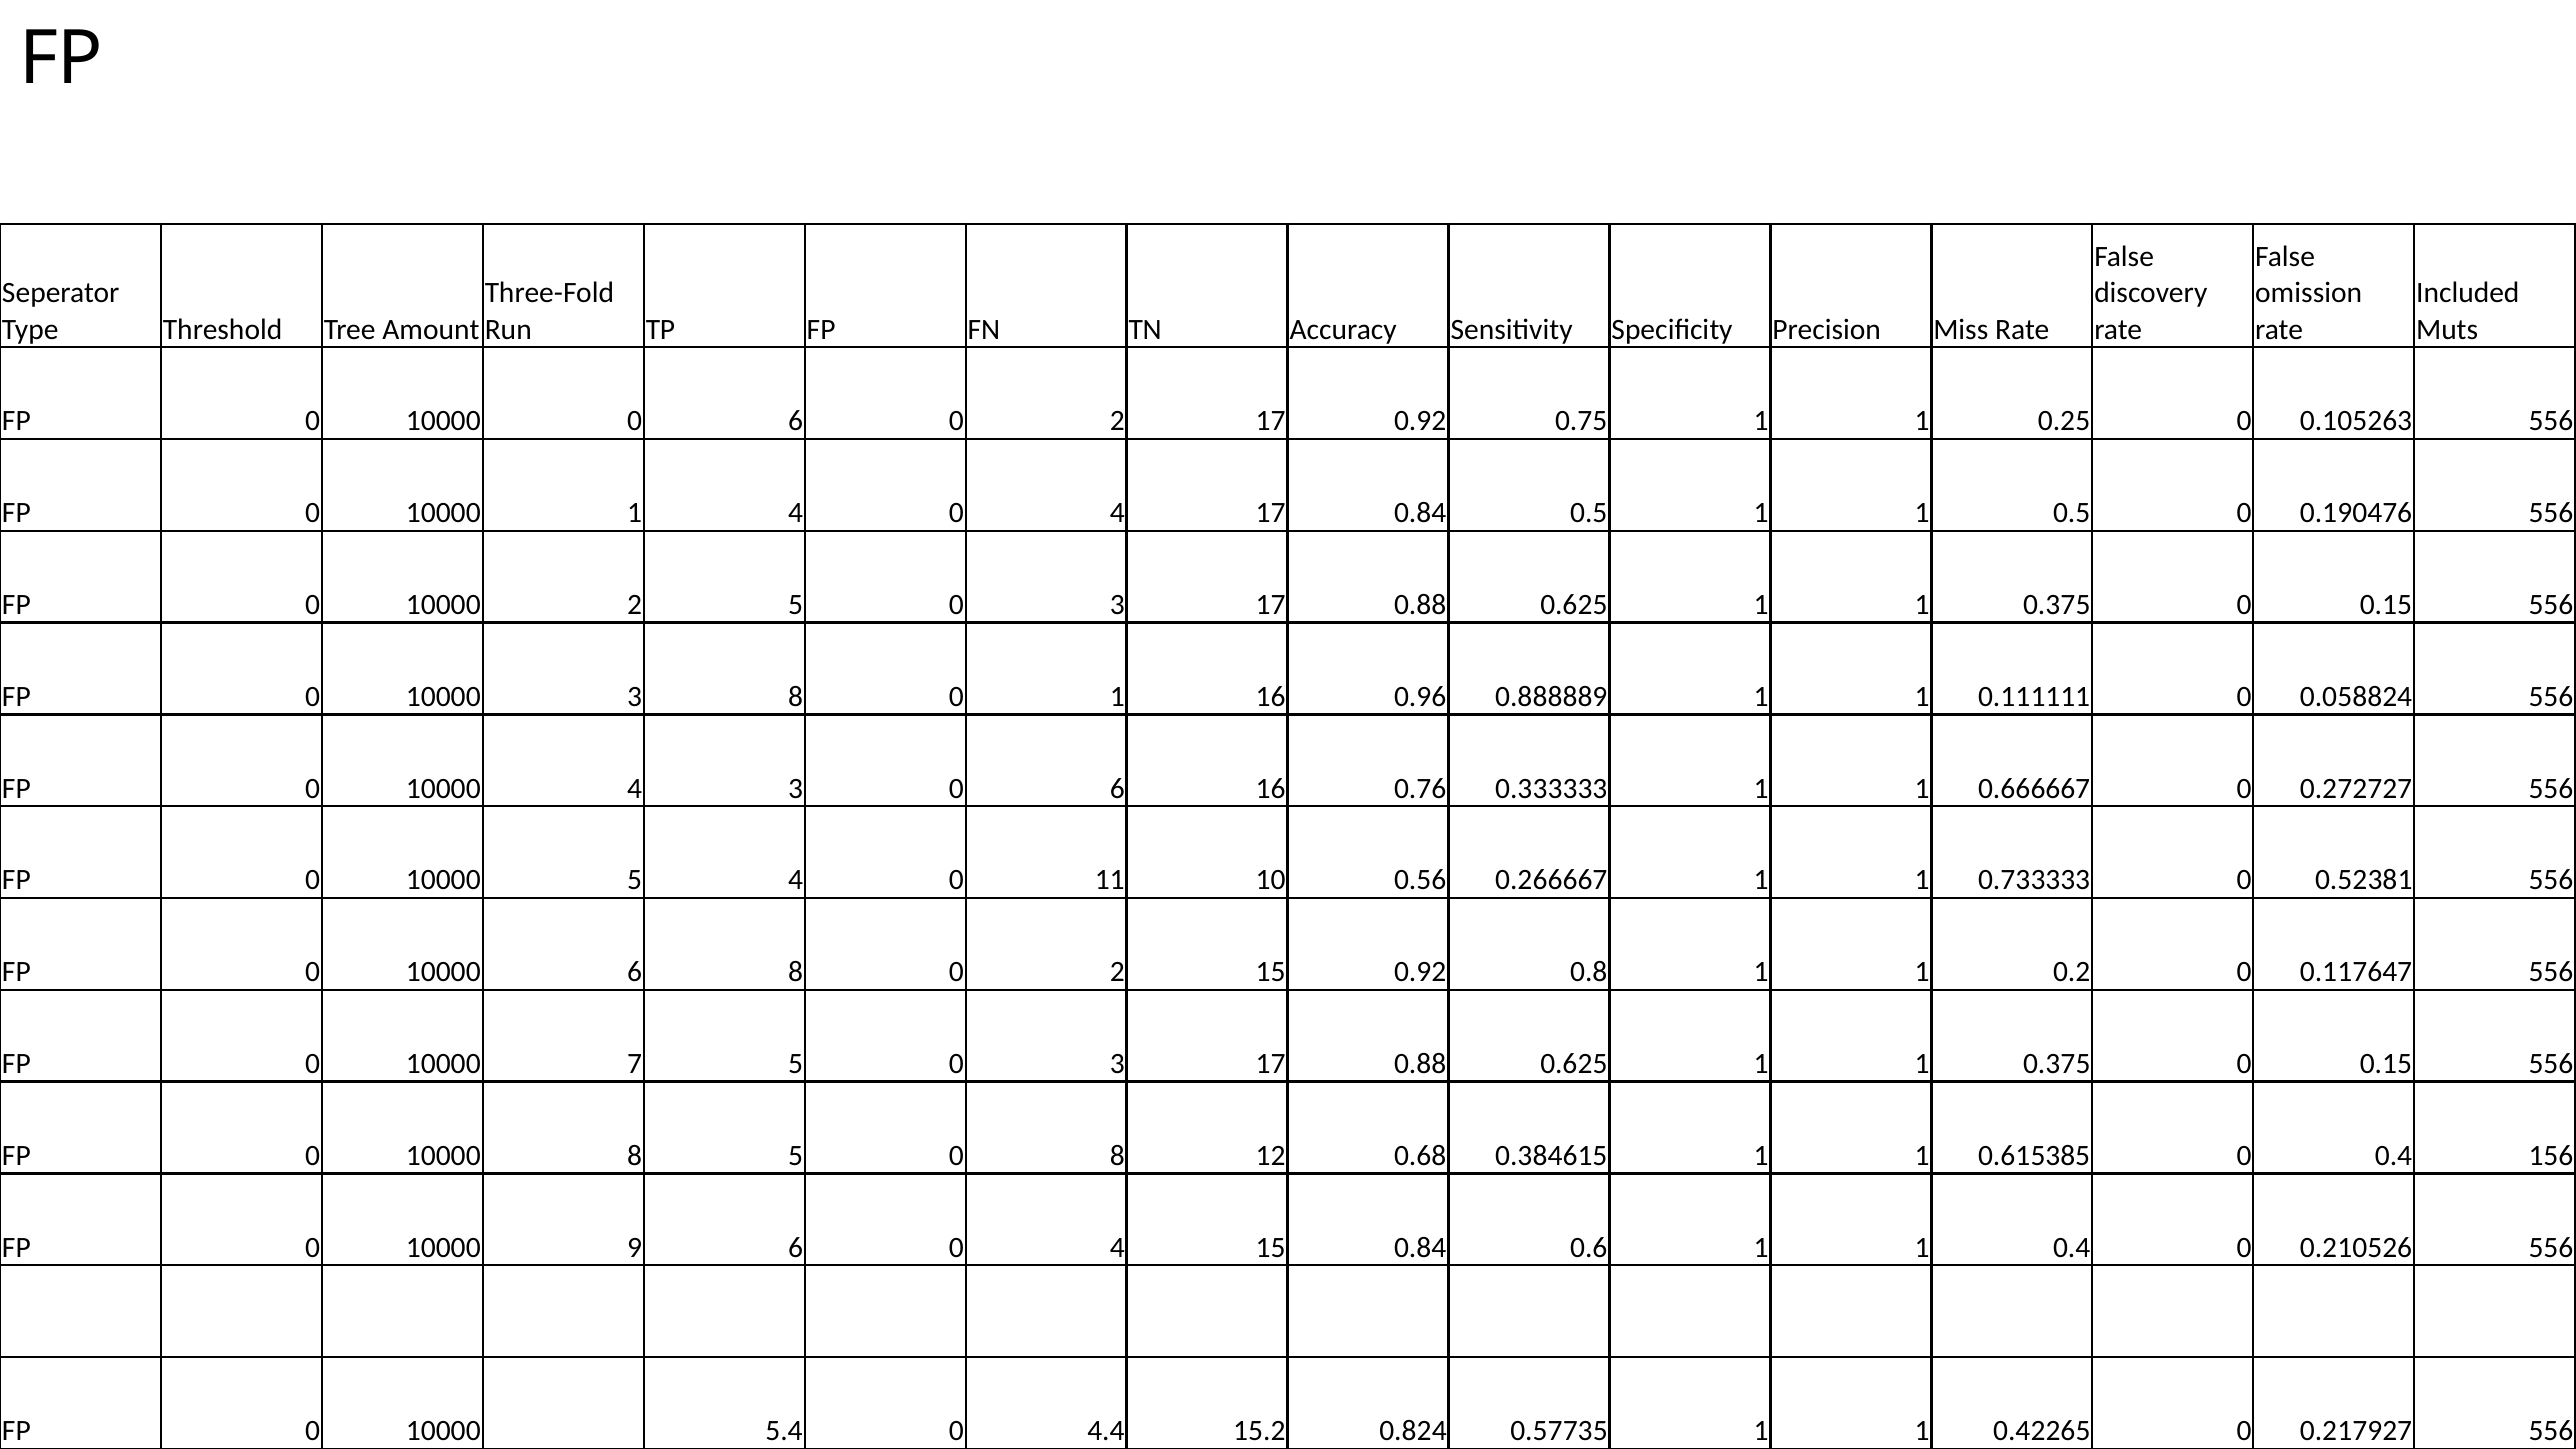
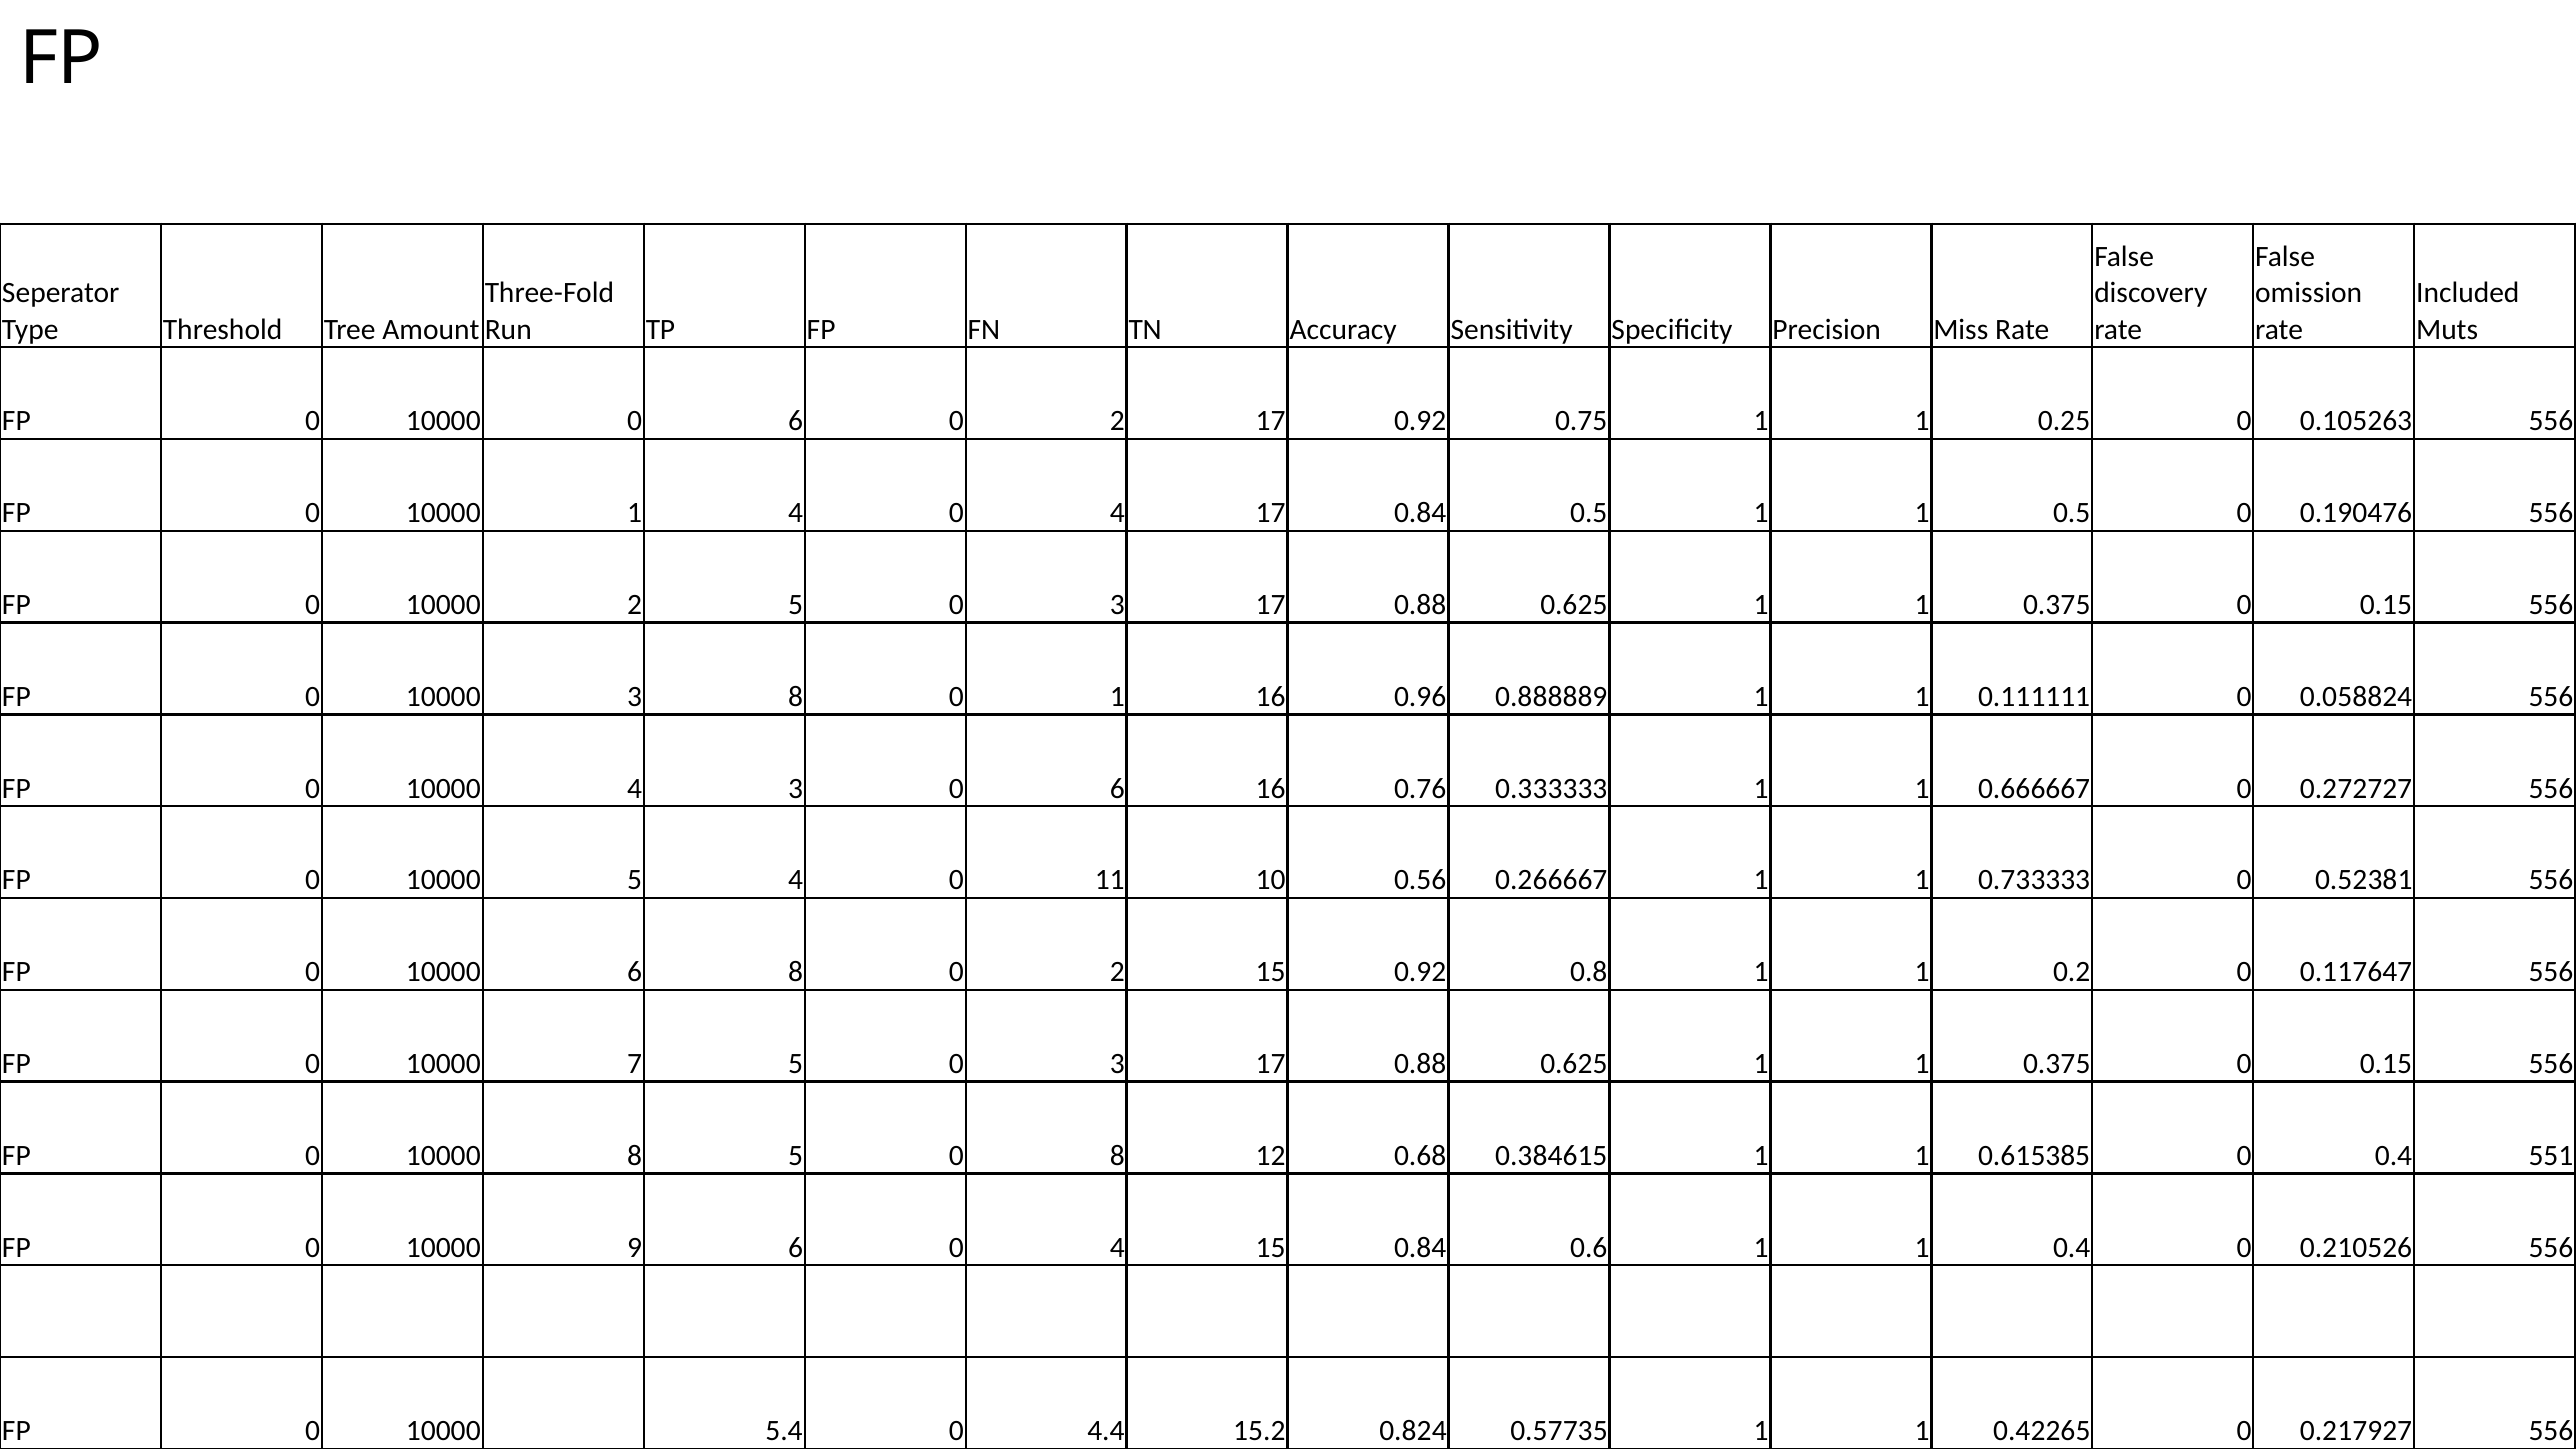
156: 156 -> 551 (2551, 1156)
